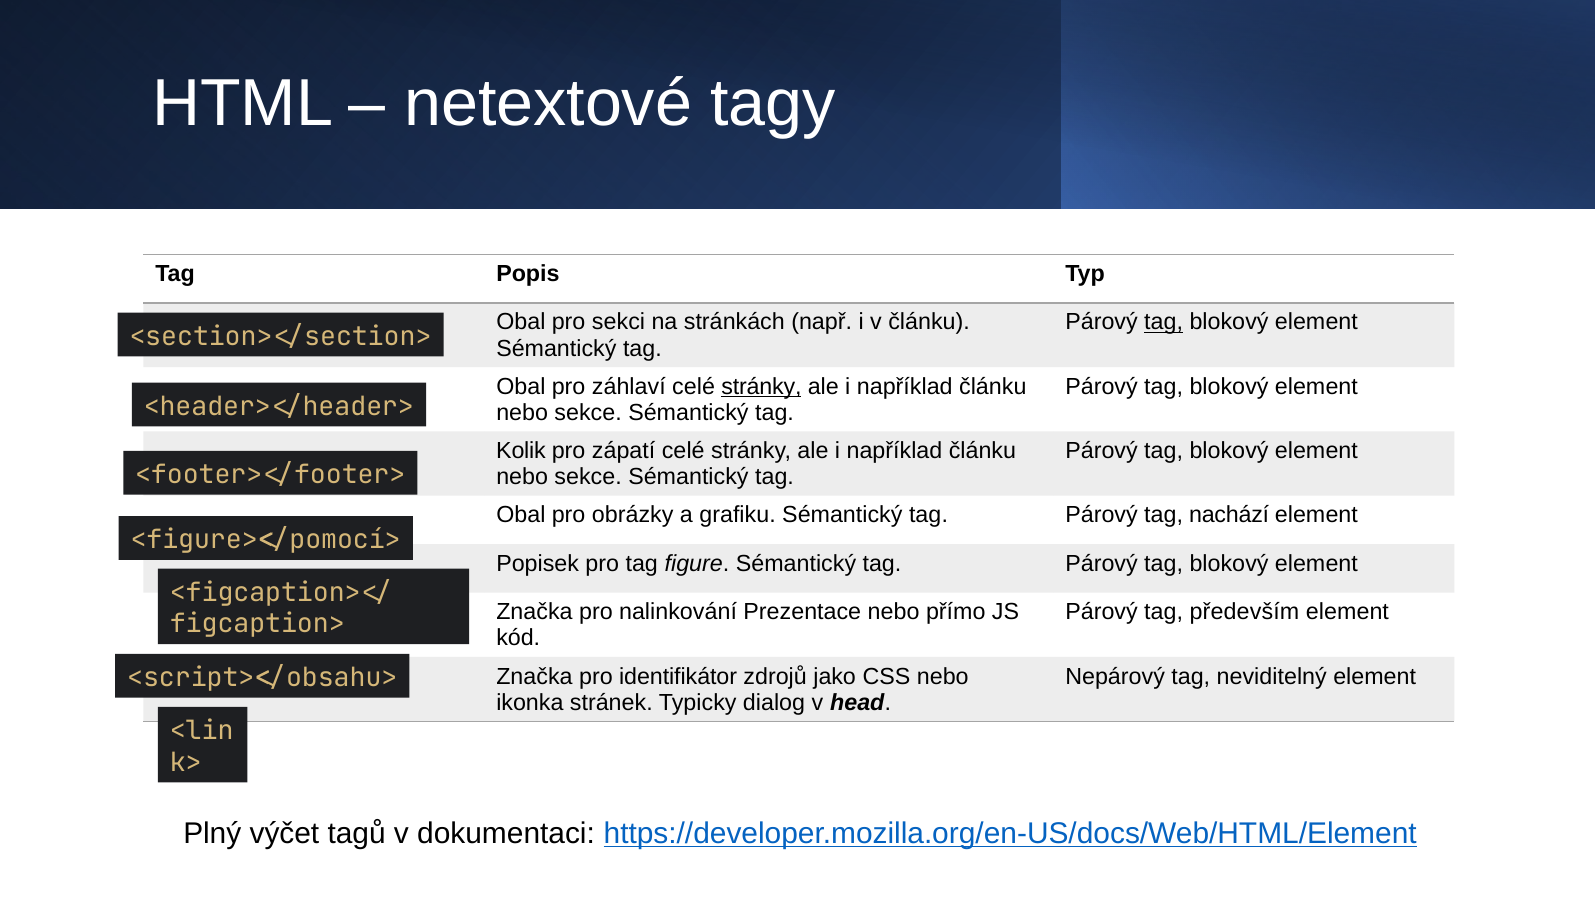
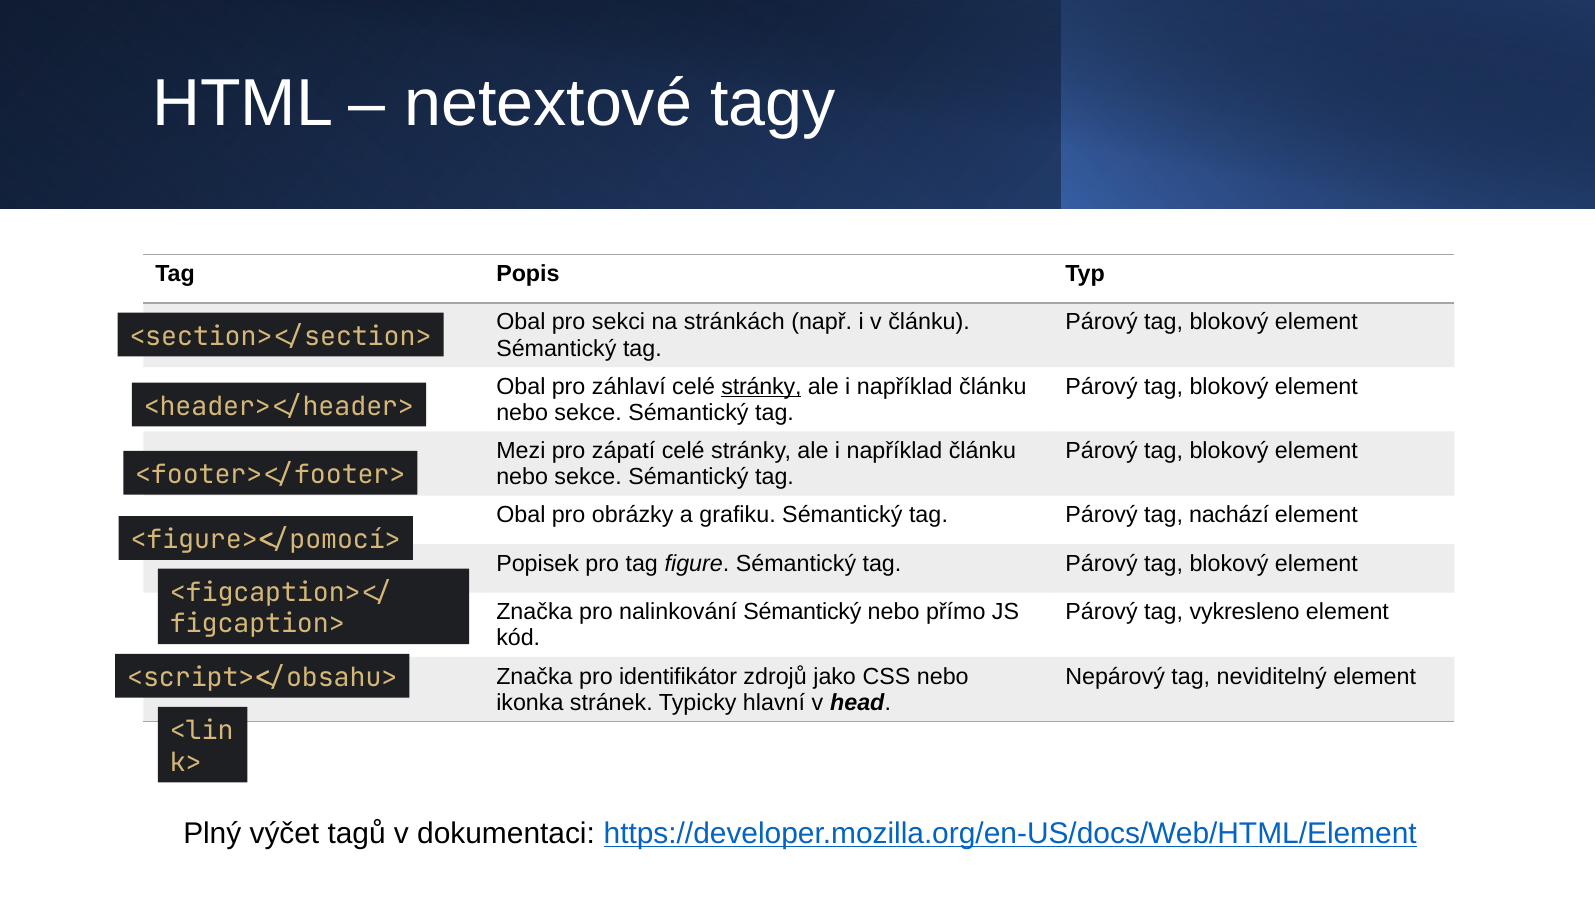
tag underline: present -> none (1164, 322)
Kolik: Kolik -> Mezi (521, 451)
nalinkování Prezentace: Prezentace -> Sémantický (802, 612)
především: především -> vykresleno (1245, 612)
dialog: dialog -> hlavní (774, 703)
